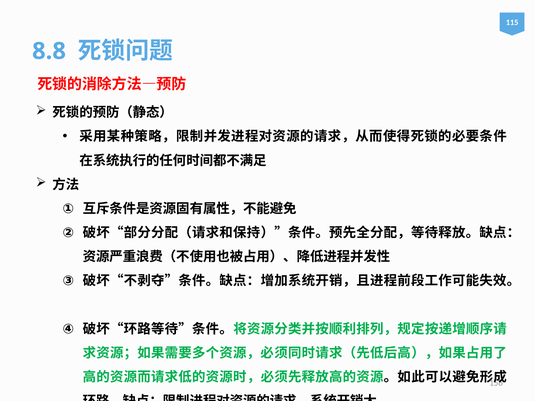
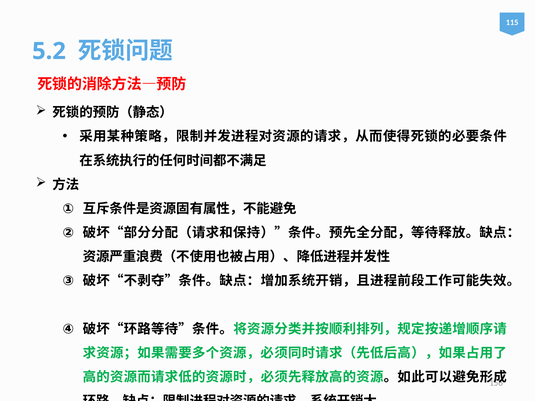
8.8: 8.8 -> 5.2 (49, 51)
